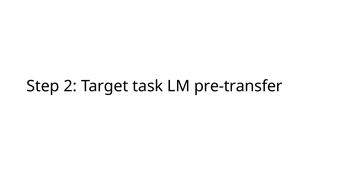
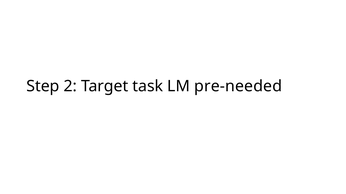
pre-transfer: pre-transfer -> pre-needed (238, 86)
